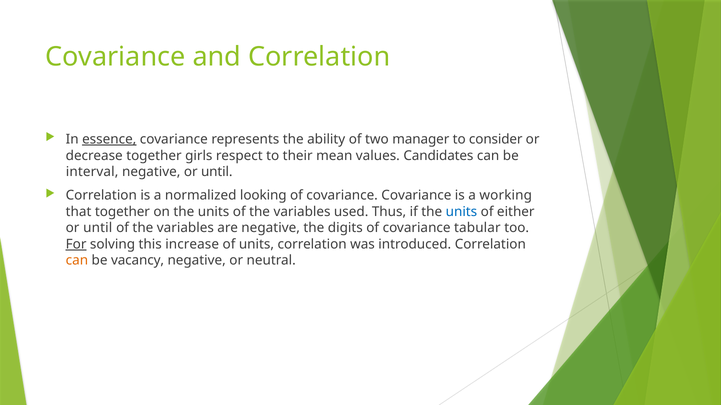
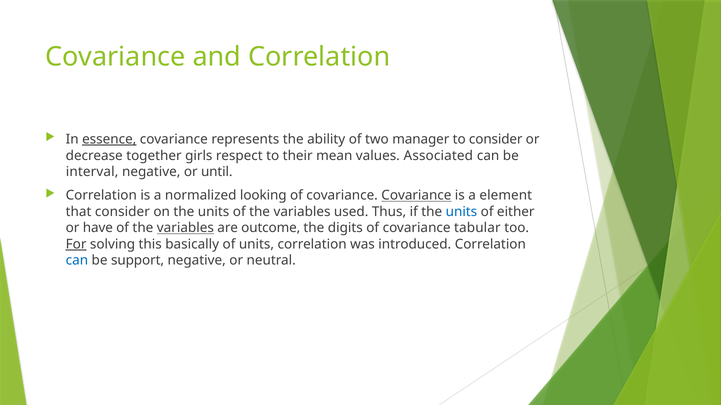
Candidates: Candidates -> Associated (438, 156)
Covariance underline: none -> present (416, 196)
working: working -> element (506, 196)
that together: together -> consider (122, 212)
until: until -> have (98, 228)
variables underline: none -> present (185, 228)
are negative: negative -> outcome (271, 228)
increase: increase -> basically (192, 244)
can colour: orange -> blue (77, 261)
vacancy: vacancy -> support (138, 261)
